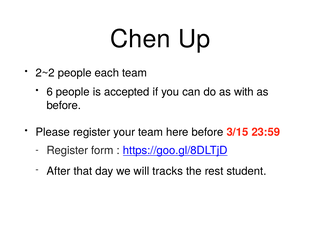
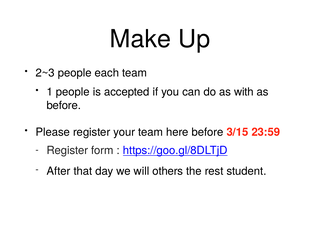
Chen: Chen -> Make (140, 39)
2~2: 2~2 -> 2~3 (45, 73)
6: 6 -> 1 (50, 92)
tracks: tracks -> others (168, 171)
